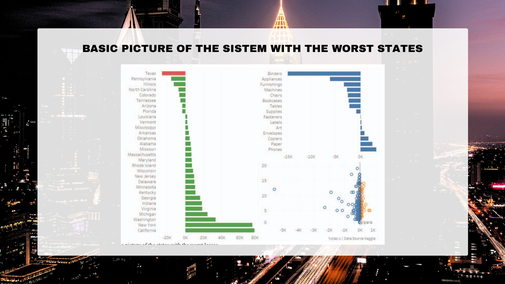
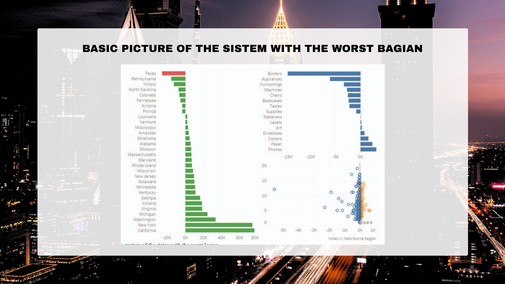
STATES: STATES -> BAGIAN (400, 49)
